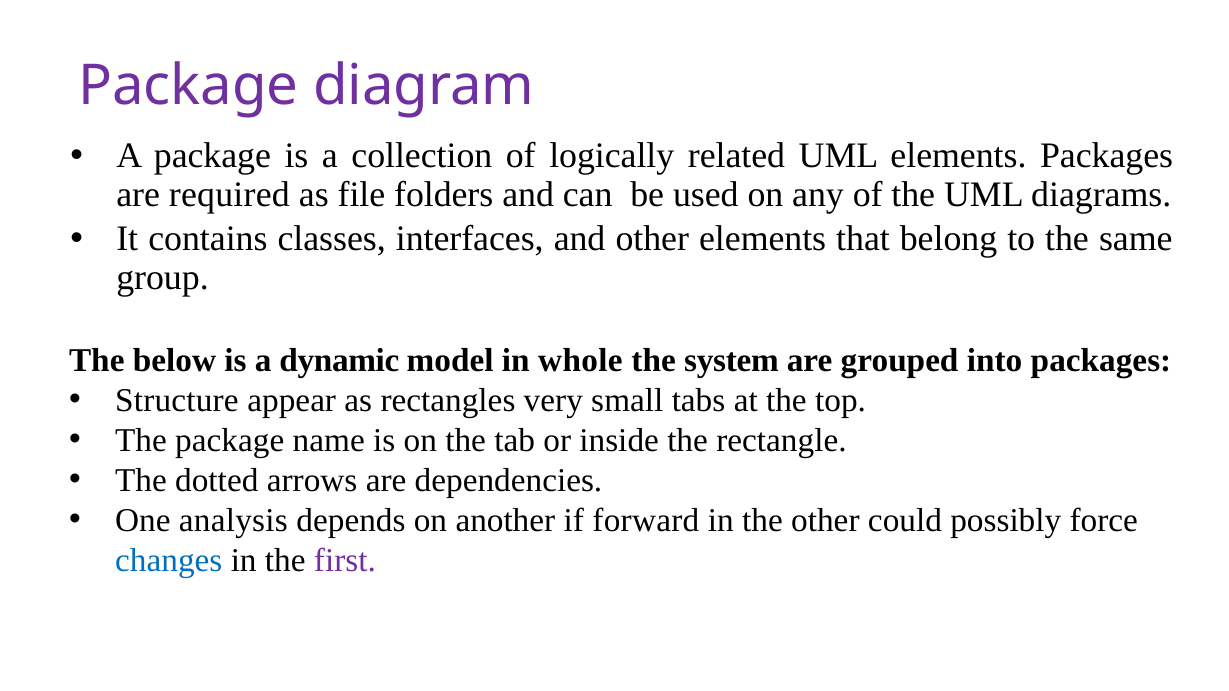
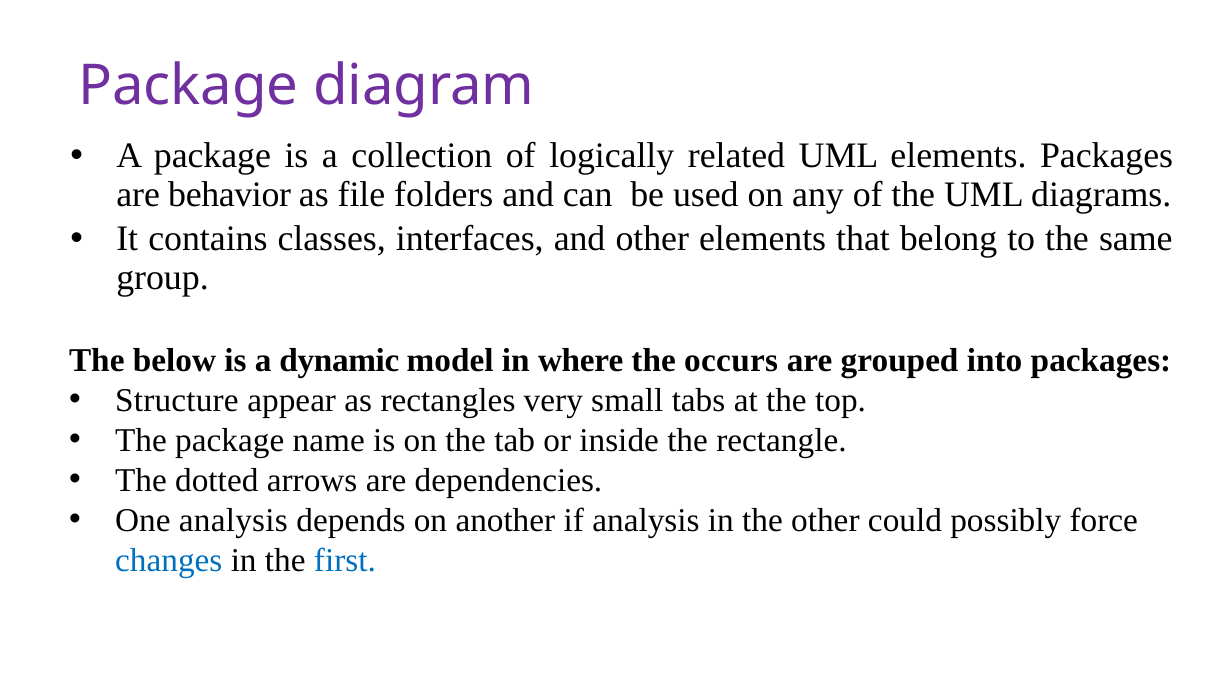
required: required -> behavior (230, 195)
whole: whole -> where (581, 361)
system: system -> occurs (731, 361)
if forward: forward -> analysis (646, 521)
first colour: purple -> blue (345, 561)
